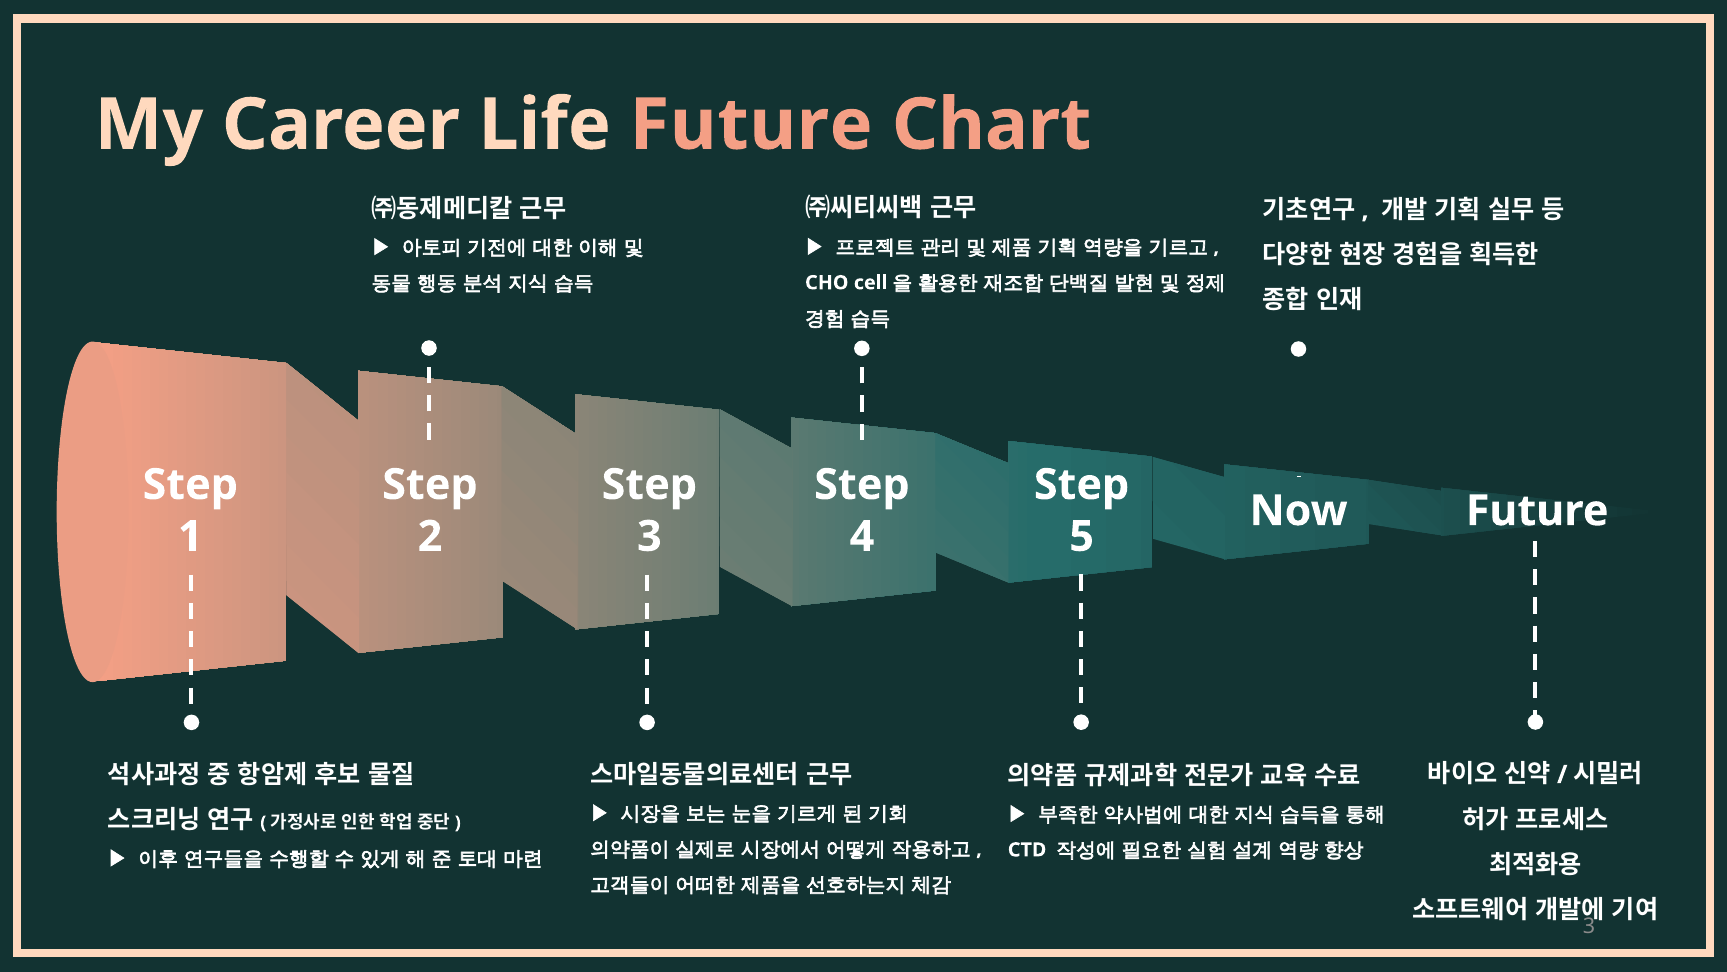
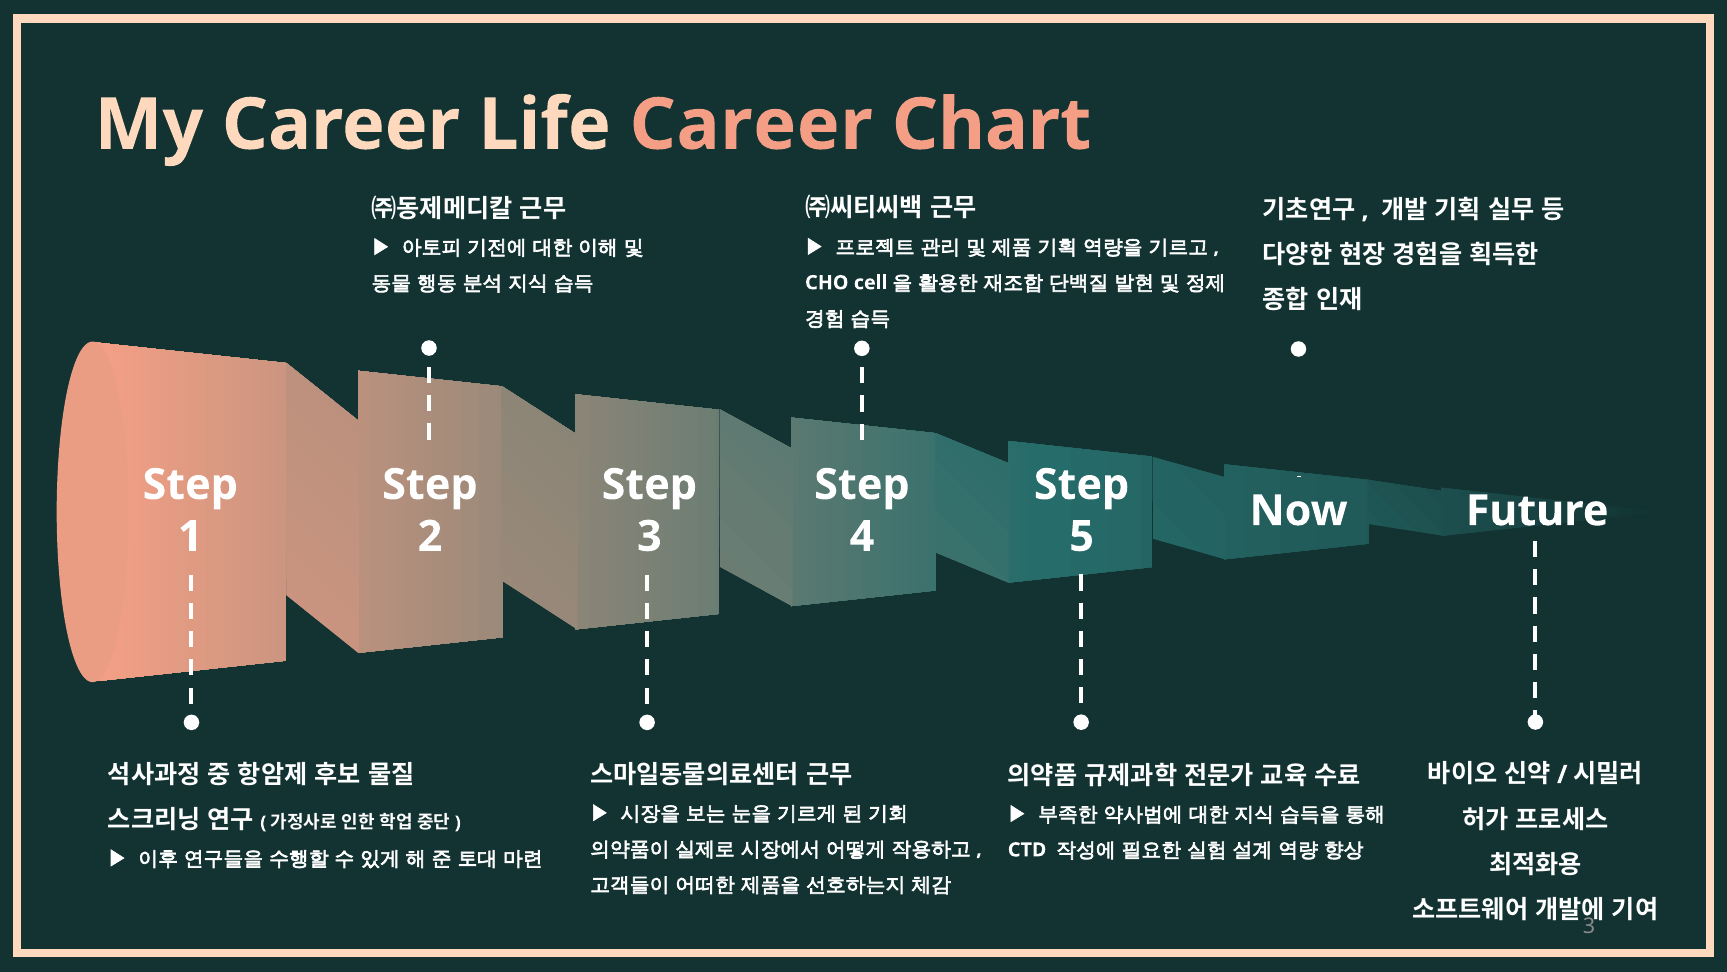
Life Future: Future -> Career (751, 125)
